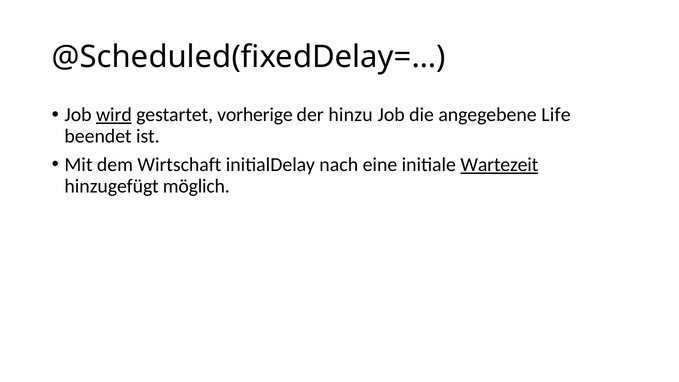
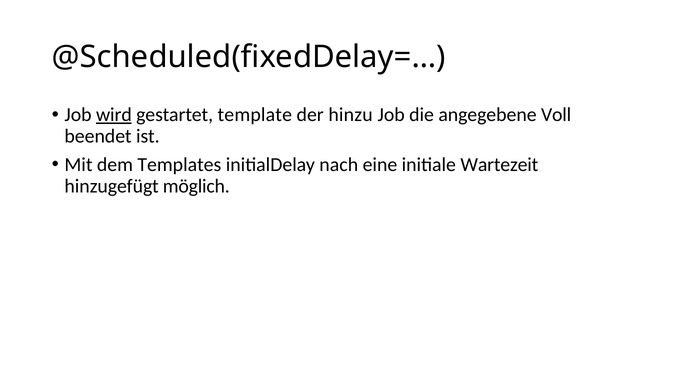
vorherige: vorherige -> template (255, 115)
Life: Life -> Voll (556, 115)
Wirtschaft: Wirtschaft -> Templates (179, 165)
Wartezeit underline: present -> none (499, 165)
